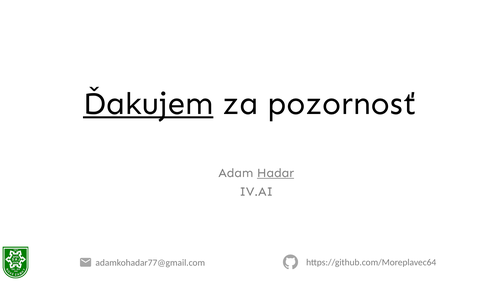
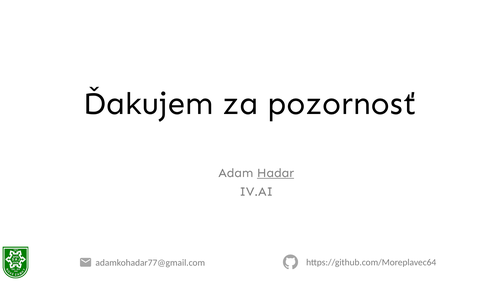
Ďakujem underline: present -> none (148, 104)
